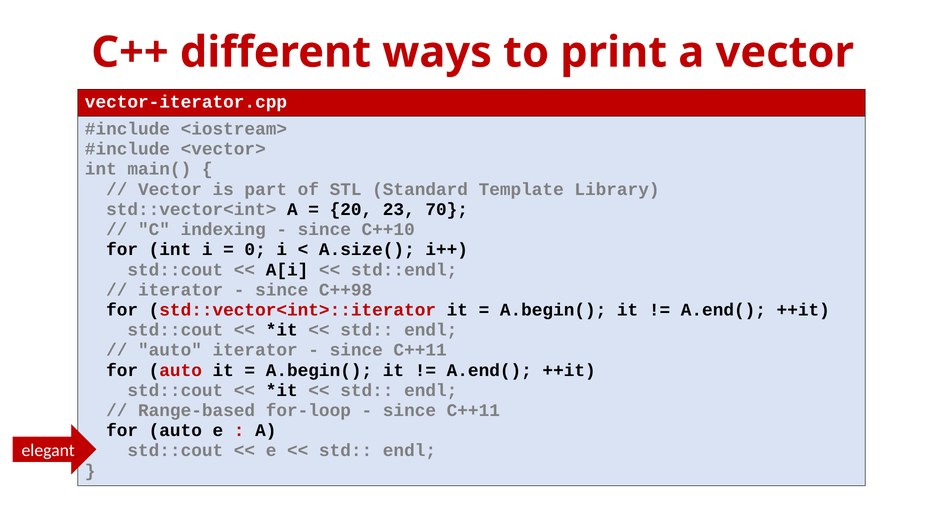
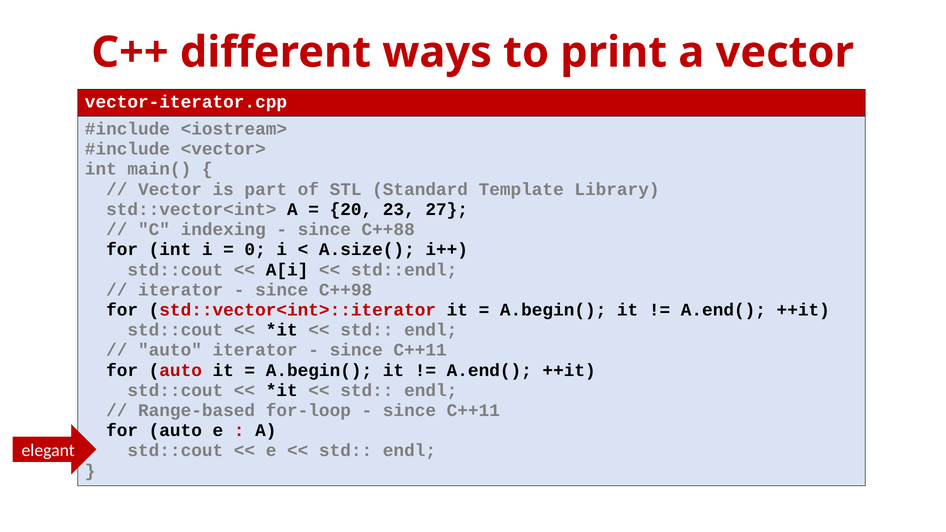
70: 70 -> 27 (447, 209)
C++10: C++10 -> C++88 (388, 230)
